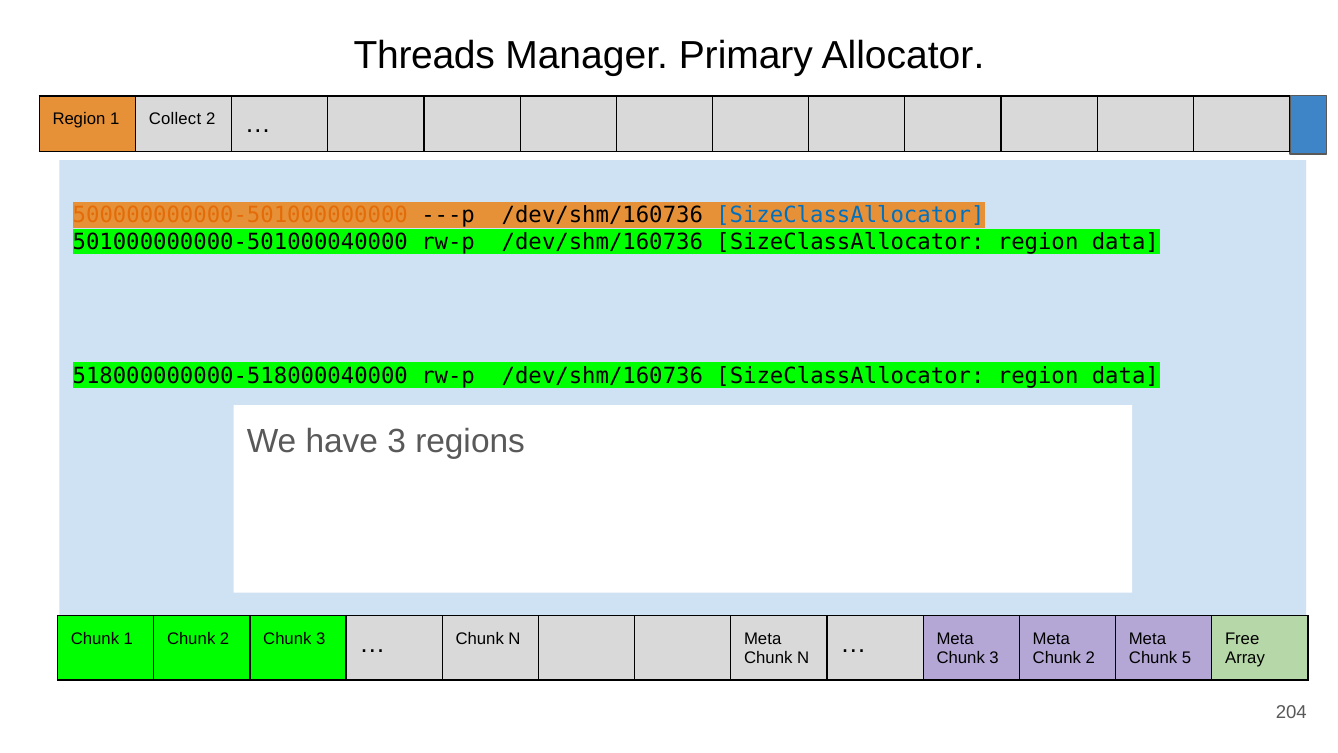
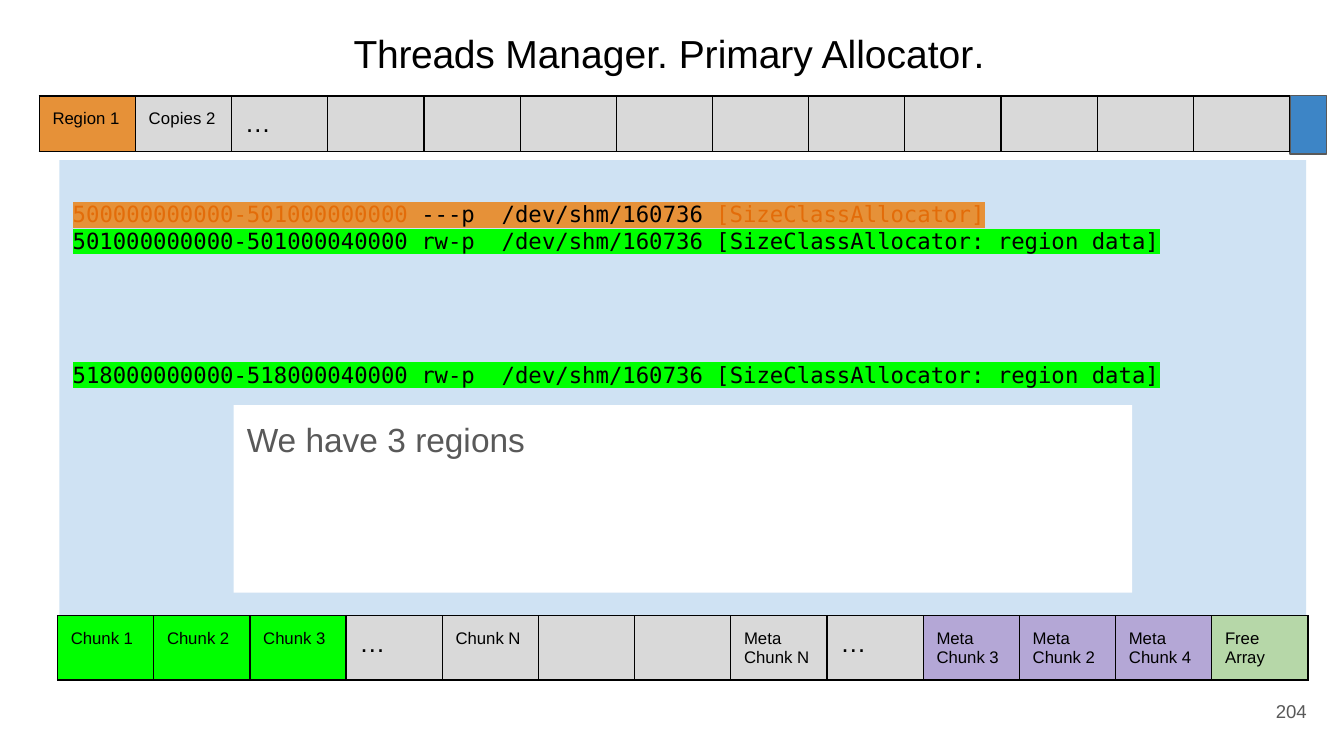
Collect: Collect -> Copies (175, 119)
SizeClassAllocator colour: blue -> orange (850, 215)
5: 5 -> 4 (1186, 657)
